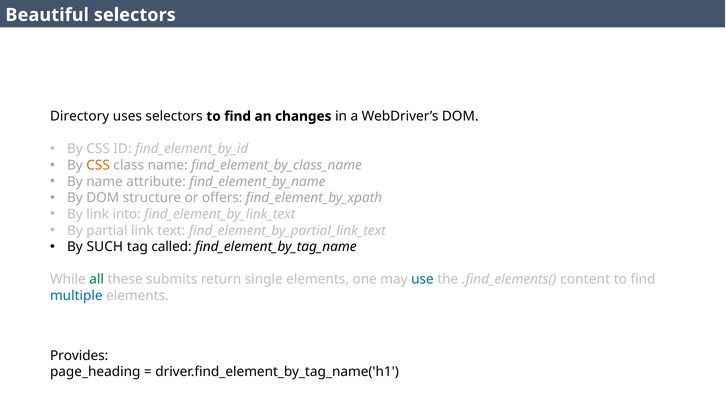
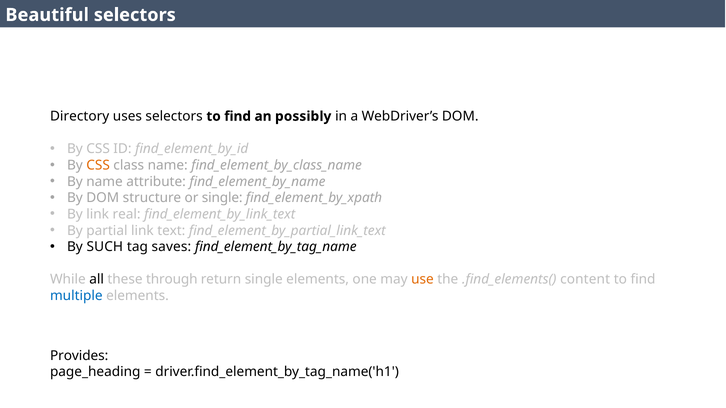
changes: changes -> possibly (303, 116)
or offers: offers -> single (222, 198)
into: into -> real (127, 214)
called: called -> saves (171, 247)
all colour: green -> black (97, 280)
submits: submits -> through (172, 280)
use colour: blue -> orange (422, 280)
